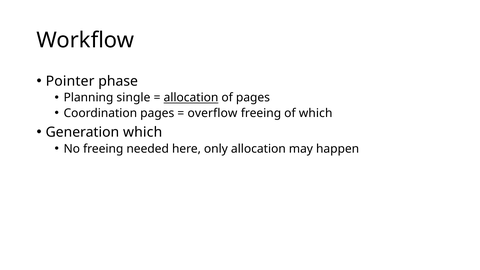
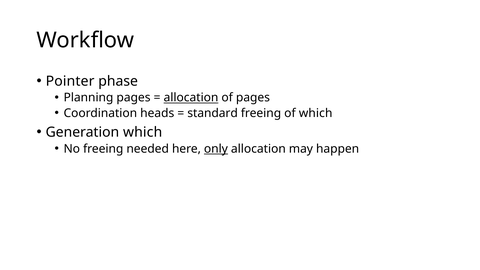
Planning single: single -> pages (134, 98)
Coordination pages: pages -> heads (157, 113)
overflow: overflow -> standard (213, 113)
only underline: none -> present (216, 149)
